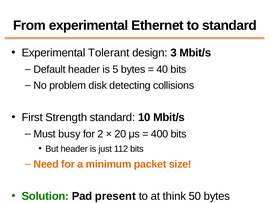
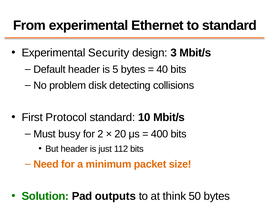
Tolerant: Tolerant -> Security (109, 53)
Strength: Strength -> Protocol (66, 118)
present: present -> outputs (115, 196)
